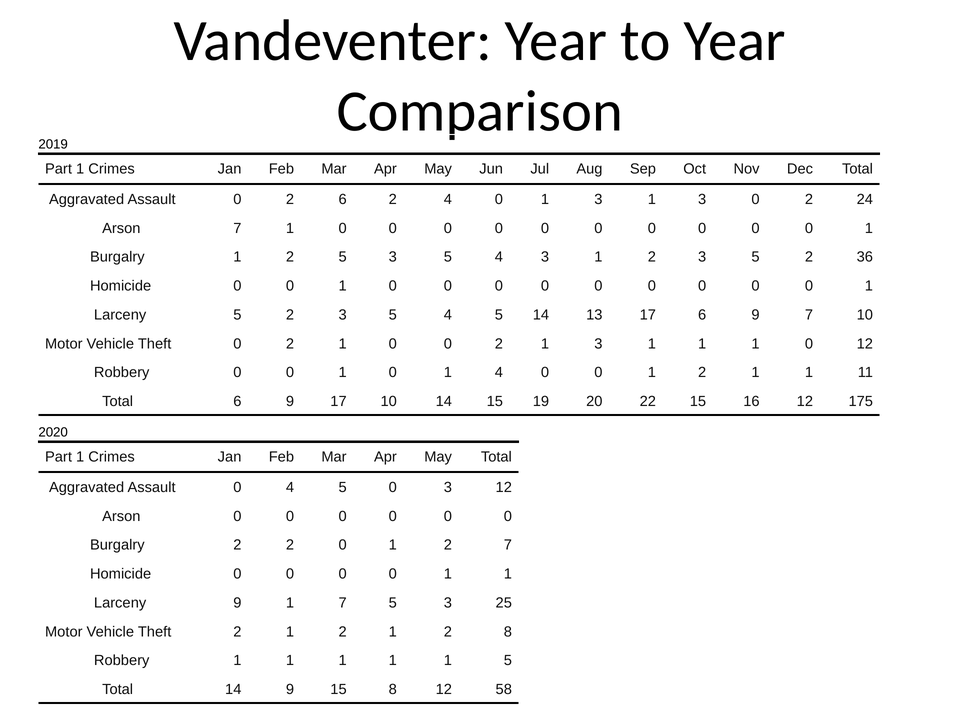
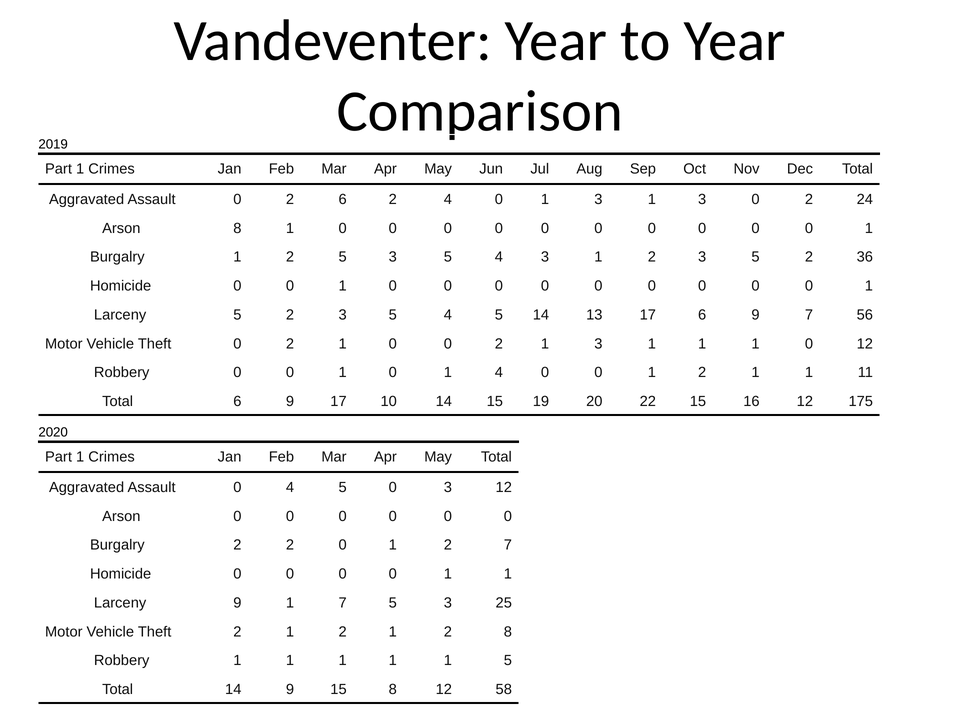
Arson 7: 7 -> 8 (237, 228)
7 10: 10 -> 56 (865, 315)
